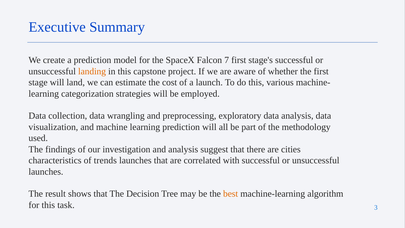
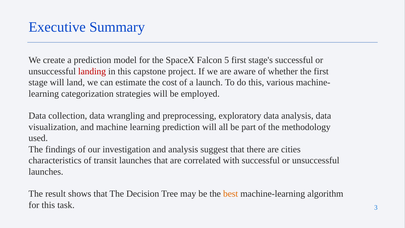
7: 7 -> 5 (227, 60)
landing colour: orange -> red (92, 71)
trends: trends -> transit (105, 160)
